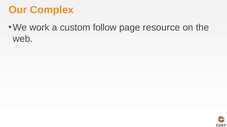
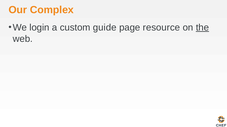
work: work -> login (39, 28)
follow: follow -> guide (105, 28)
the underline: none -> present (202, 28)
